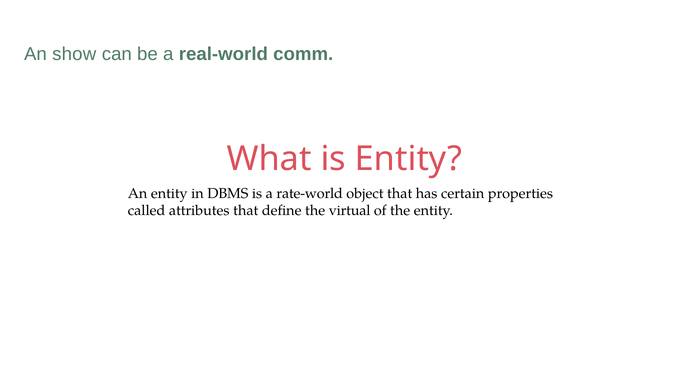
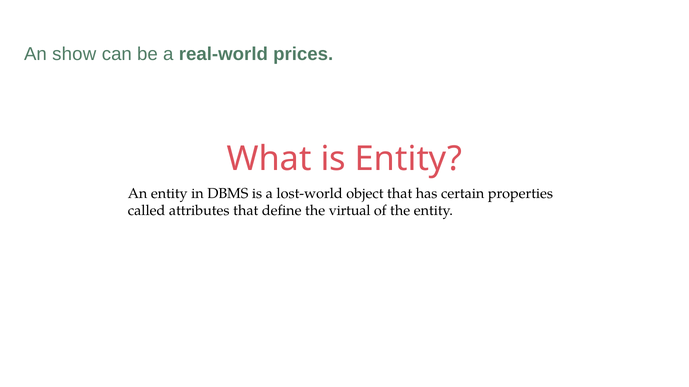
comm: comm -> prices (303, 54)
rate-world: rate-world -> lost-world (310, 194)
